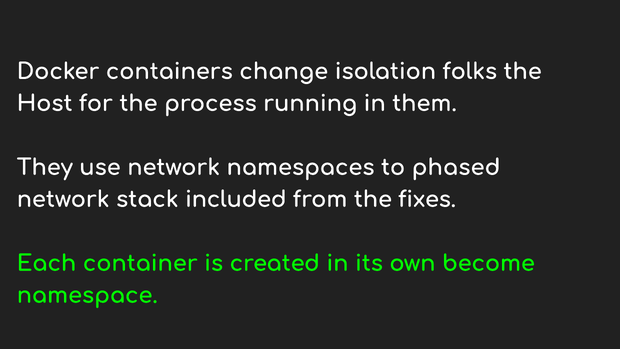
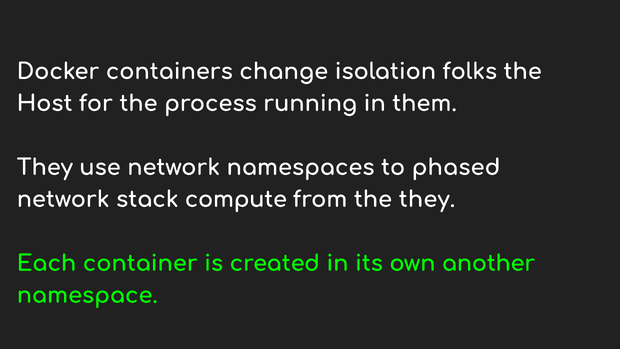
included: included -> compute (236, 199)
the fixes: fixes -> they (427, 199)
become: become -> another (489, 263)
